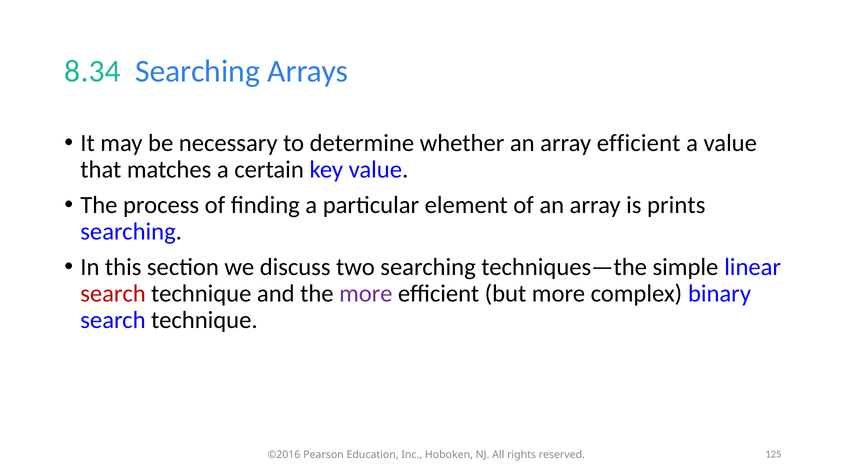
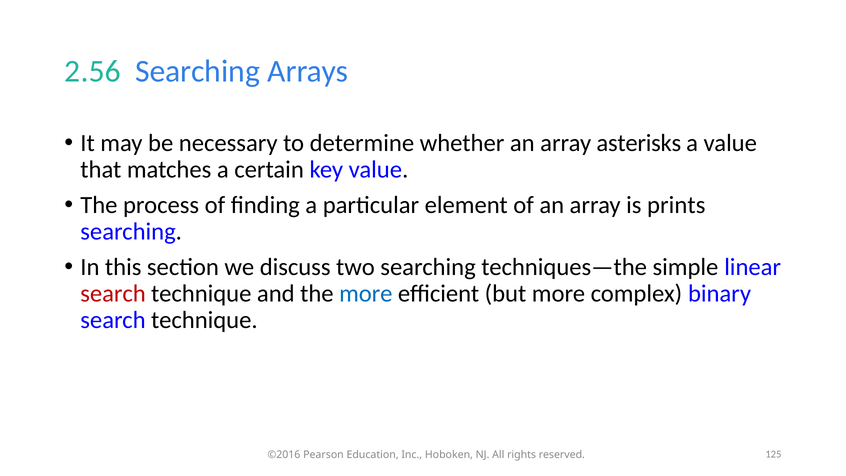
8.34: 8.34 -> 2.56 (93, 71)
array efficient: efficient -> asterisks (639, 143)
more colour: purple -> blue (366, 294)
